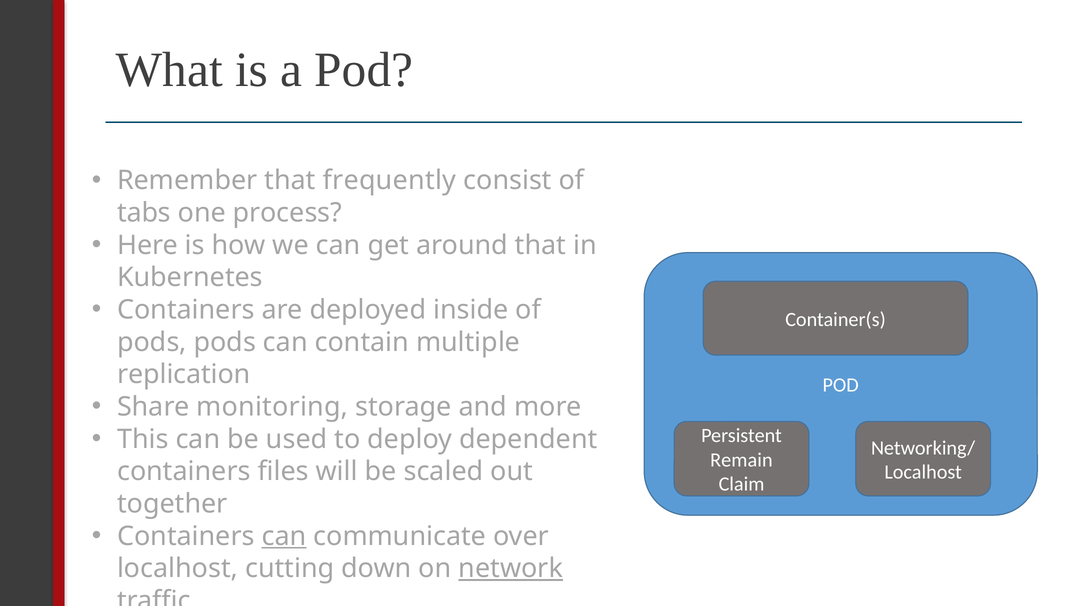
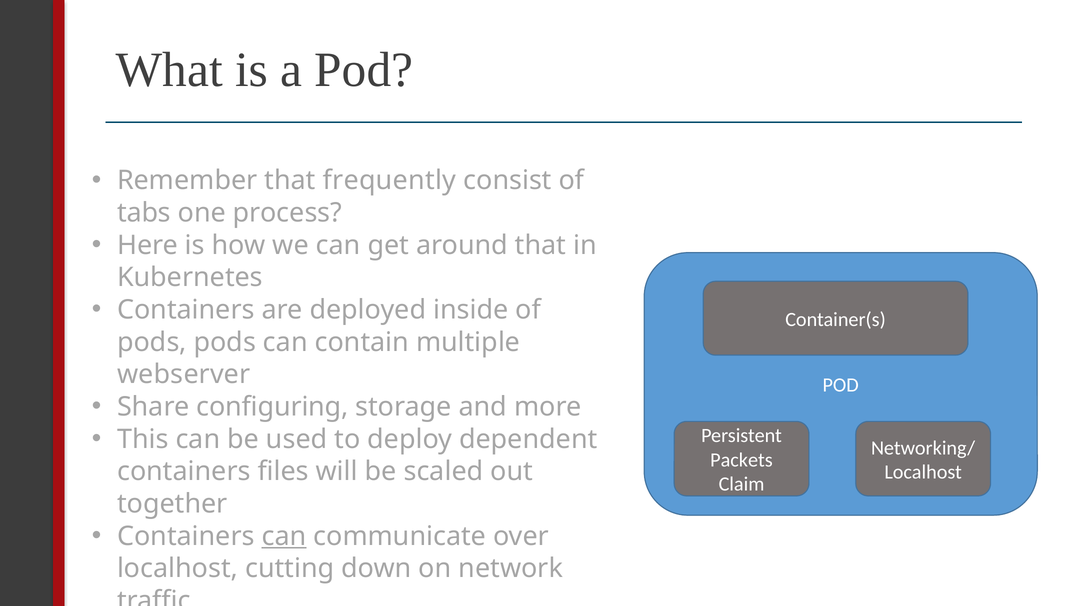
replication: replication -> webserver (184, 375)
monitoring: monitoring -> configuring (272, 407)
Remain: Remain -> Packets (741, 460)
network underline: present -> none (511, 569)
